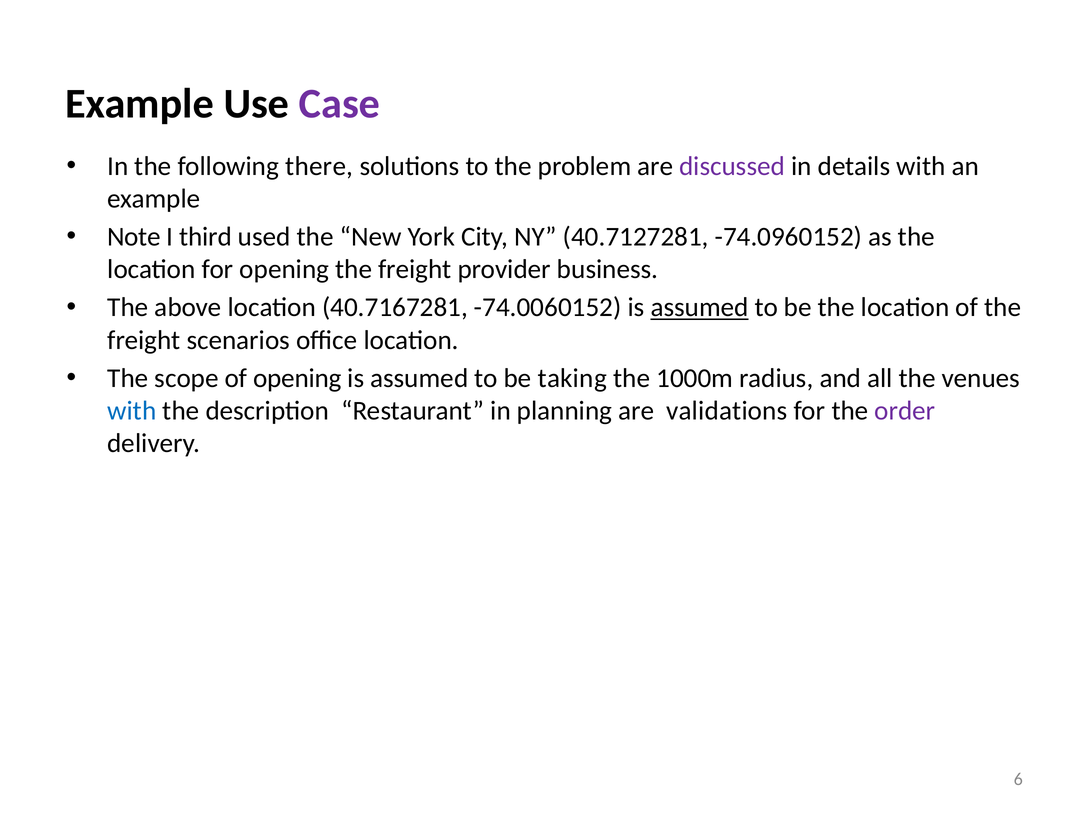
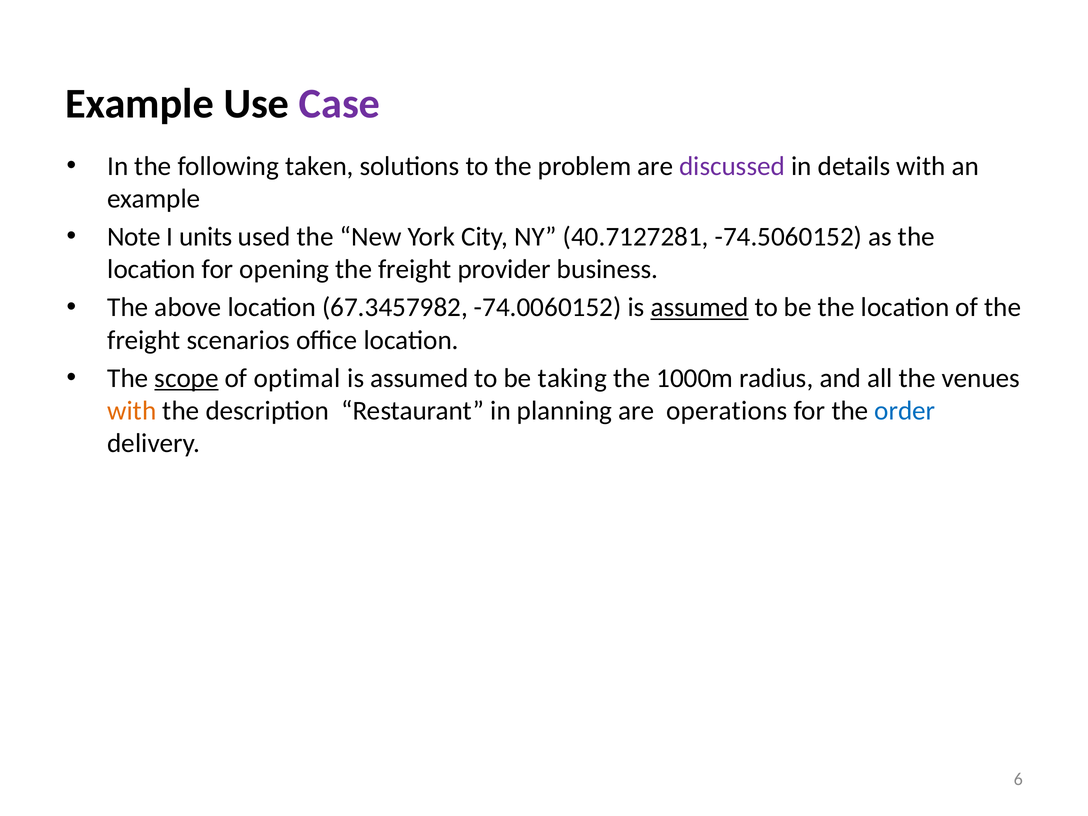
there: there -> taken (319, 166)
third: third -> units (206, 237)
-74.0960152: -74.0960152 -> -74.5060152 (788, 237)
40.7167281: 40.7167281 -> 67.3457982 (395, 307)
scope underline: none -> present (187, 378)
of opening: opening -> optimal (297, 378)
with colour: blue -> orange (132, 411)
validations: validations -> operations (727, 411)
order colour: purple -> blue (905, 411)
